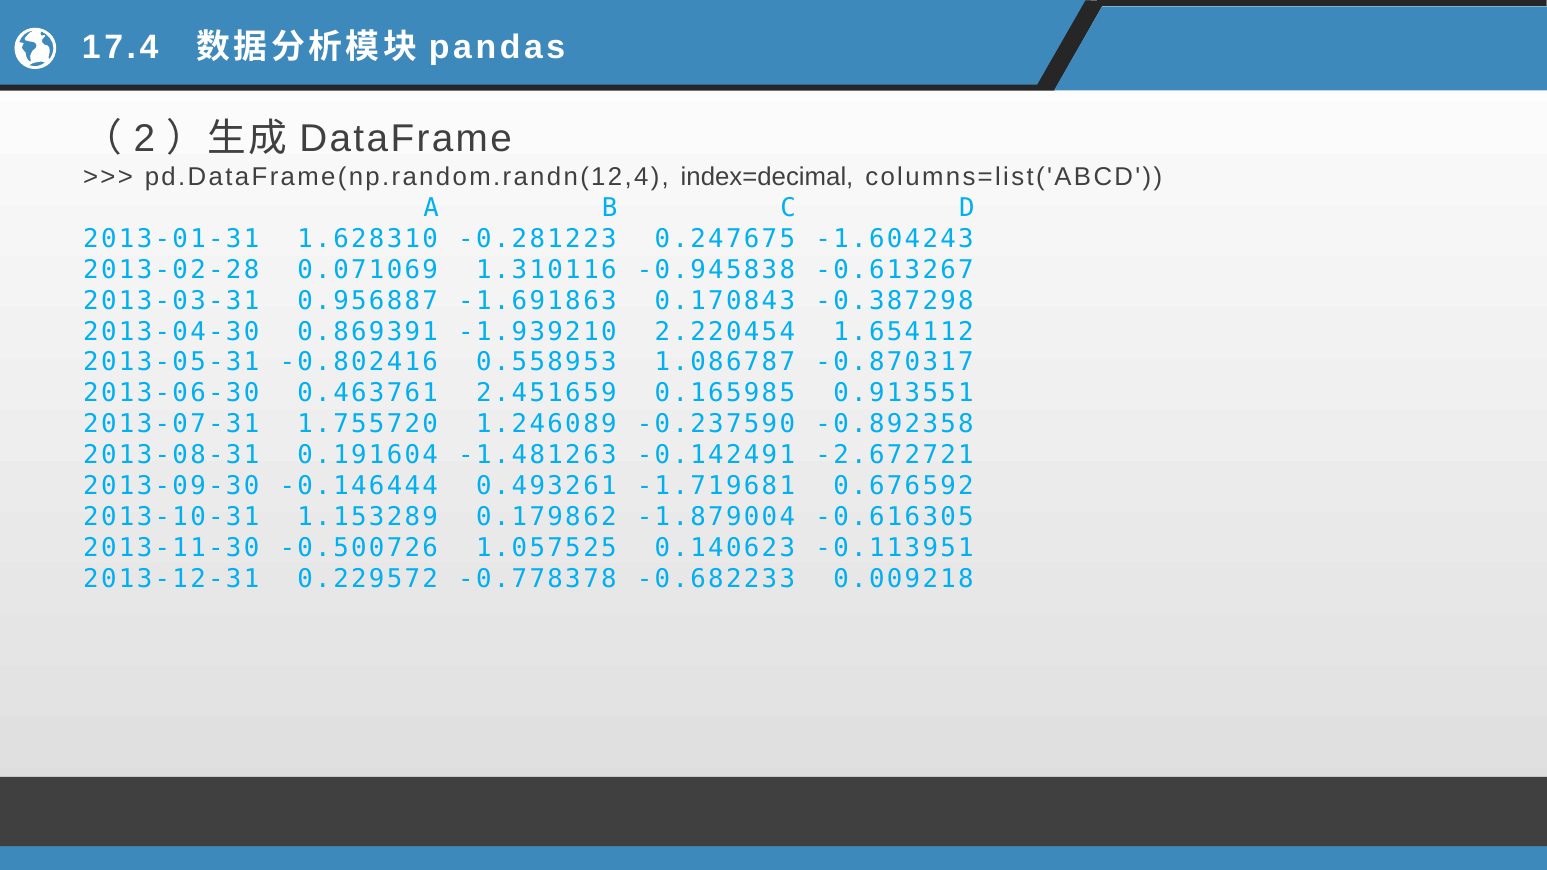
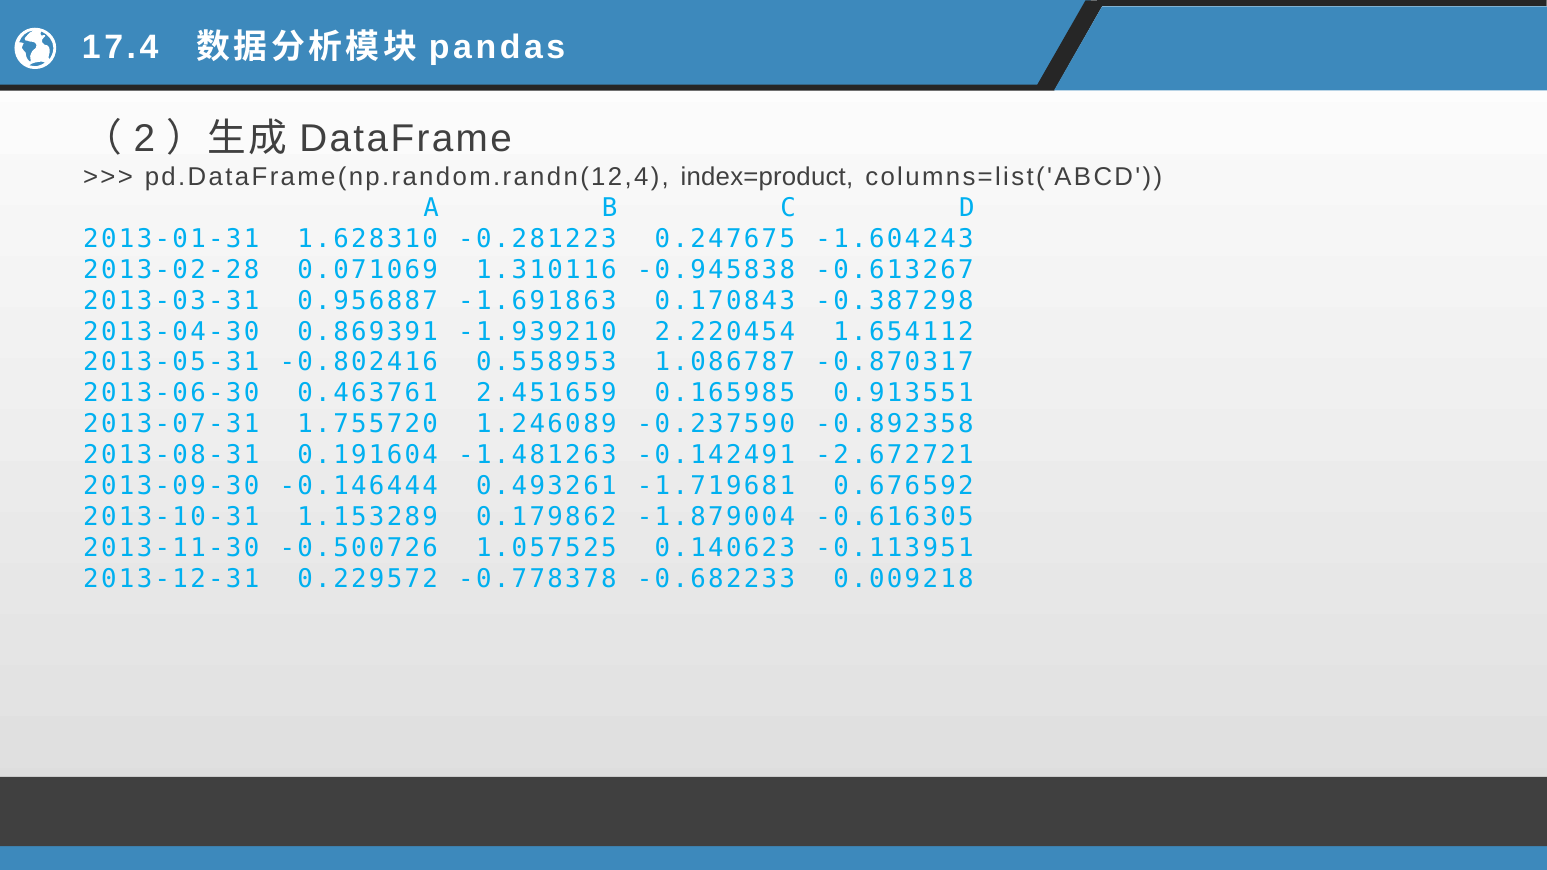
index=decimal: index=decimal -> index=product (767, 177)
